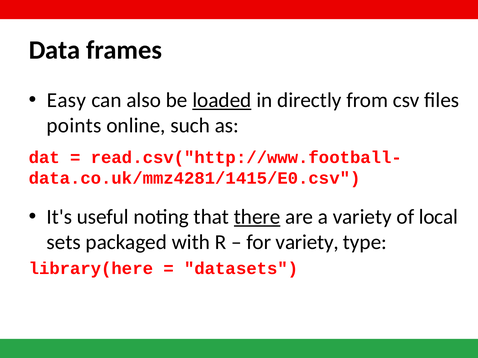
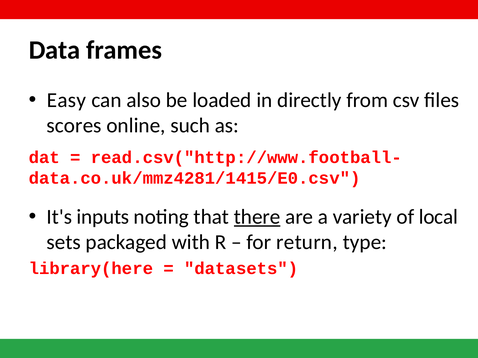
loaded underline: present -> none (222, 100)
points: points -> scores (74, 126)
useful: useful -> inputs (103, 217)
for variety: variety -> return (307, 243)
